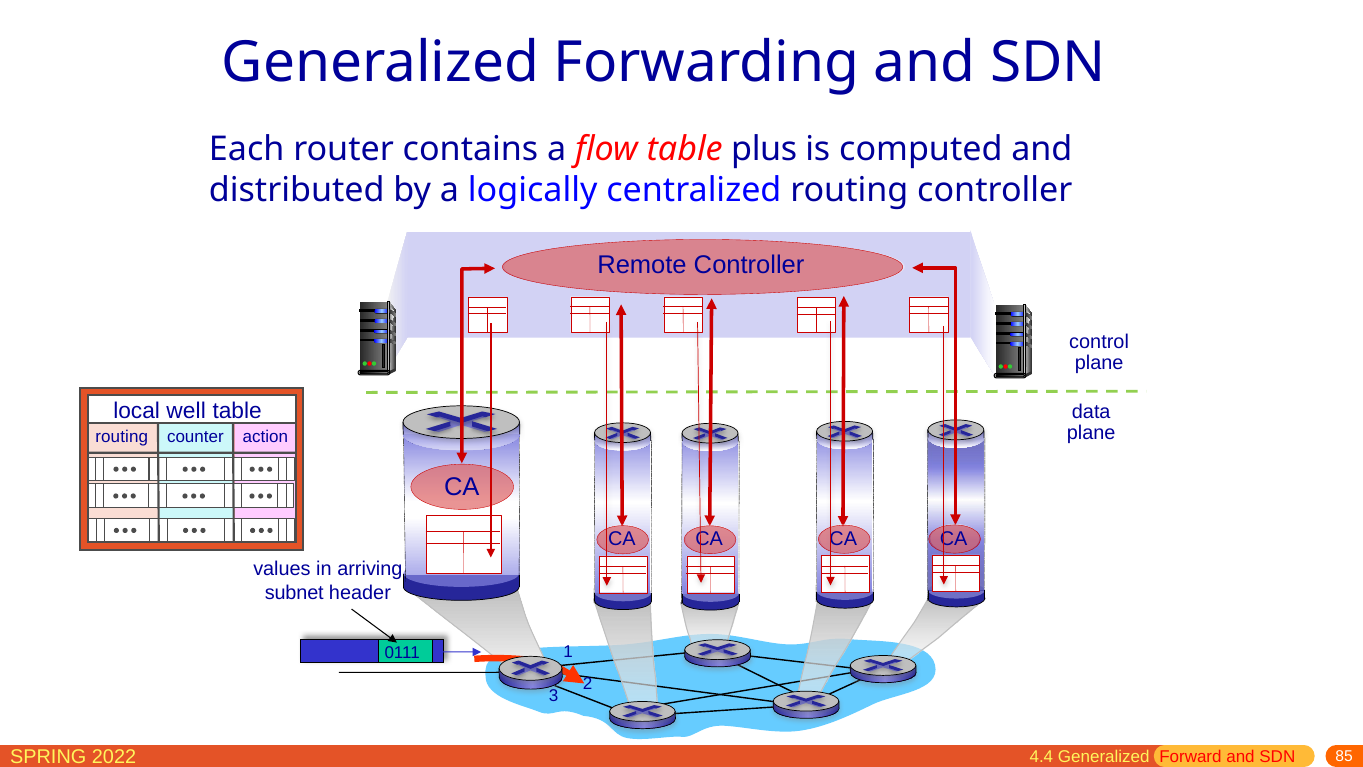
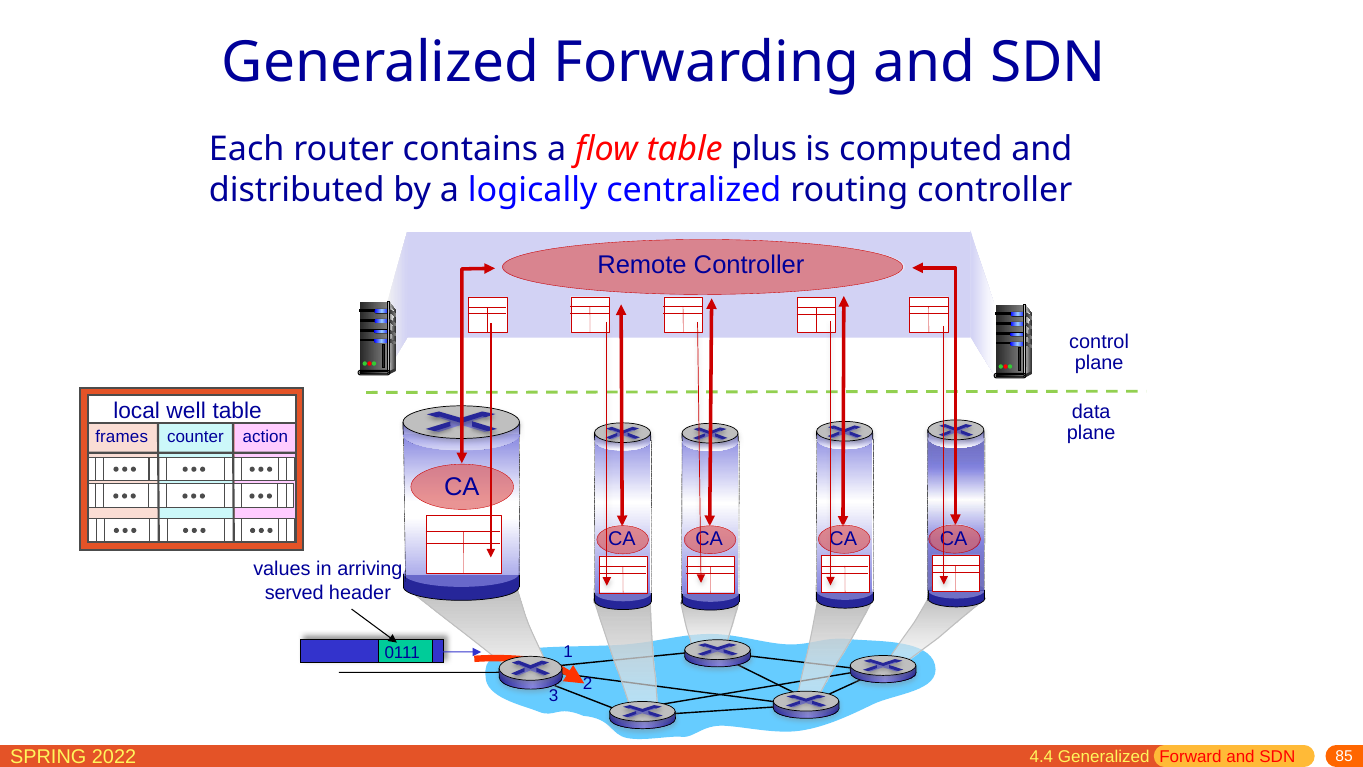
routing: routing -> frames (122, 437)
subnet: subnet -> served (294, 592)
